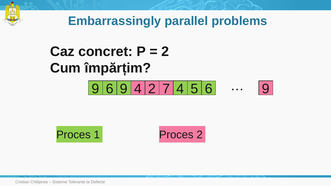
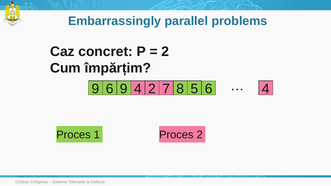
7 4: 4 -> 8 (180, 89)
5 6 9: 9 -> 4 (266, 89)
